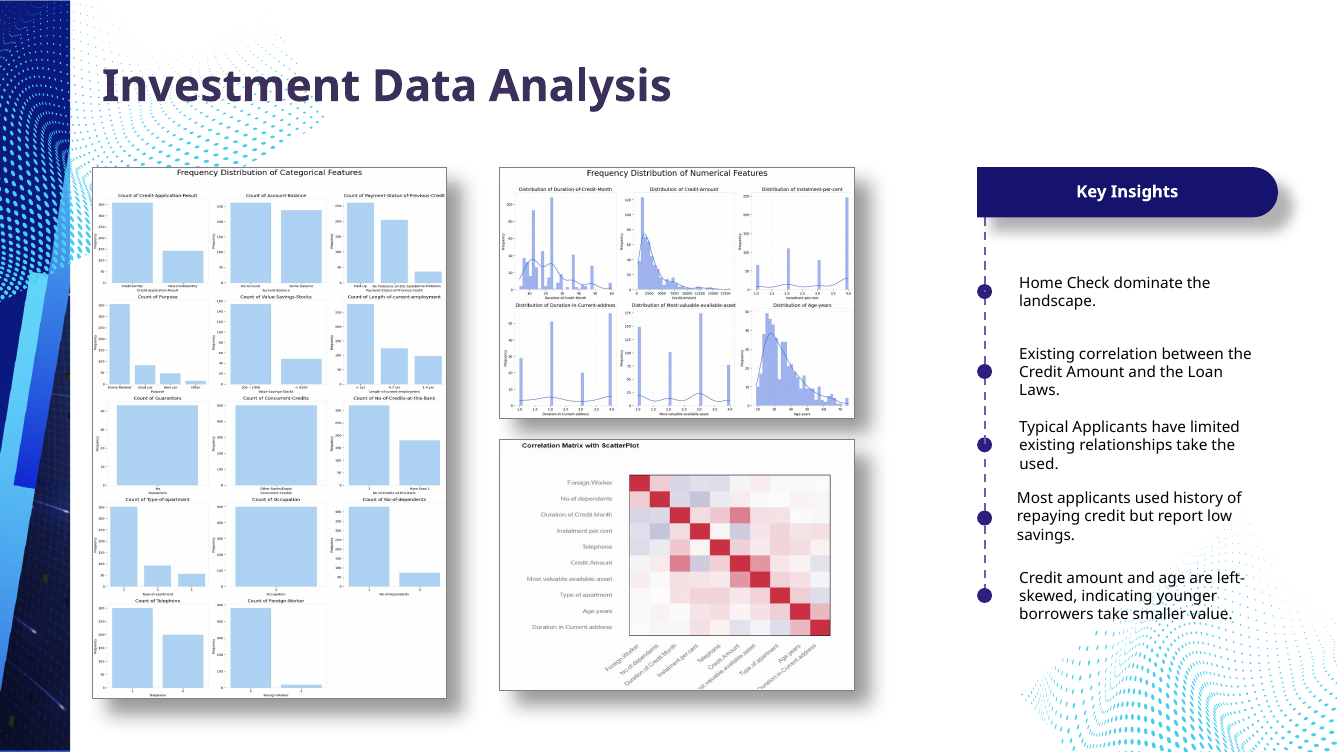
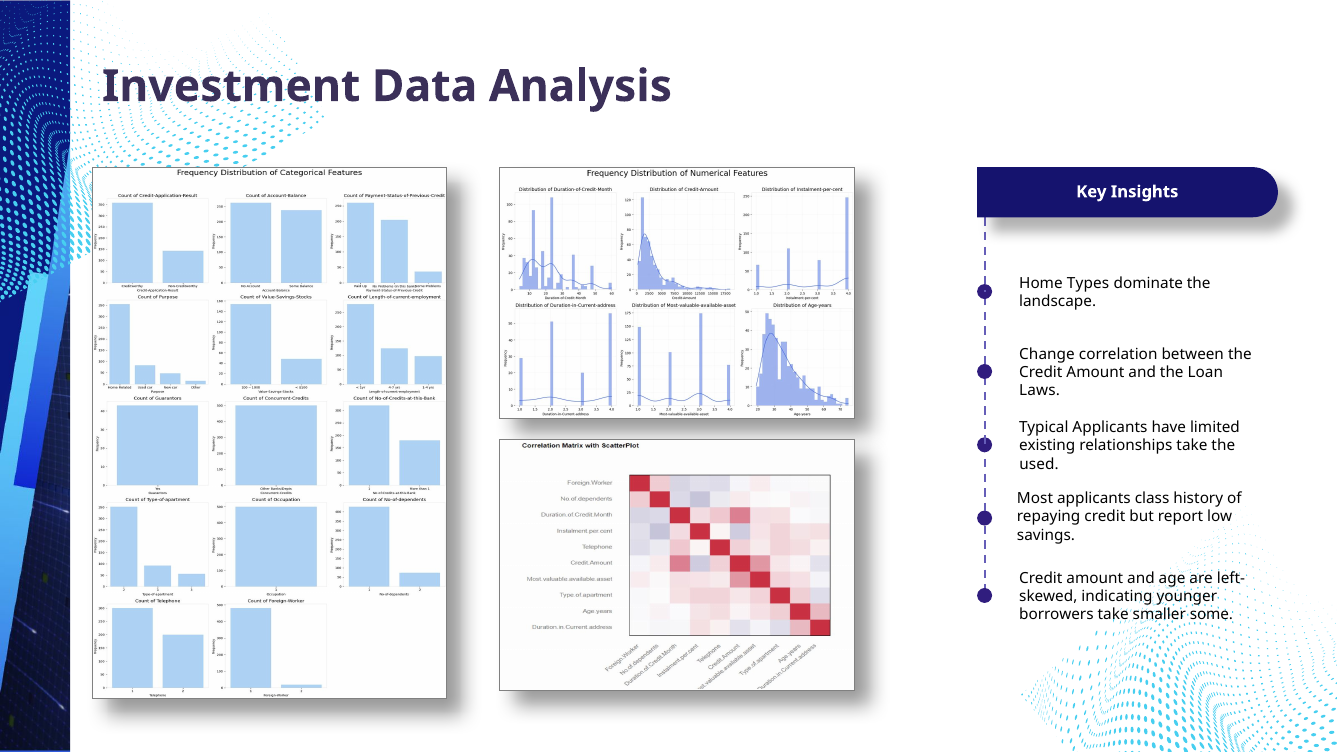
Check: Check -> Types (1088, 283)
Existing: Existing -> Change (1047, 354)
applicants used: used -> class (1152, 498)
value: value -> some (1211, 615)
